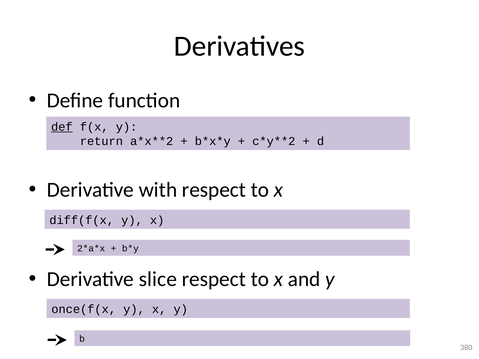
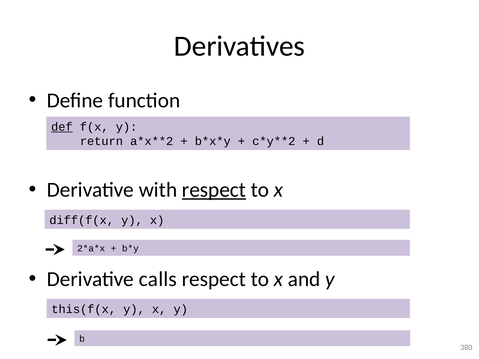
respect underline: none -> present (214, 190)
slice: slice -> calls (158, 279)
once(f(x: once(f(x -> this(f(x (84, 309)
